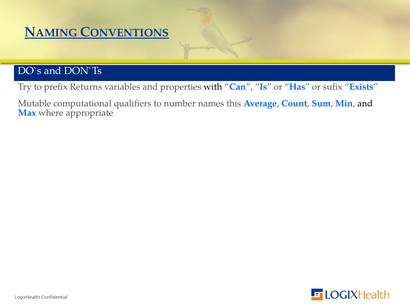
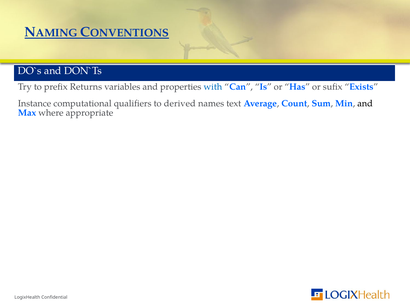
with colour: black -> blue (213, 87)
Mutable: Mutable -> Instance (35, 104)
number: number -> derived (180, 104)
this: this -> text (234, 104)
